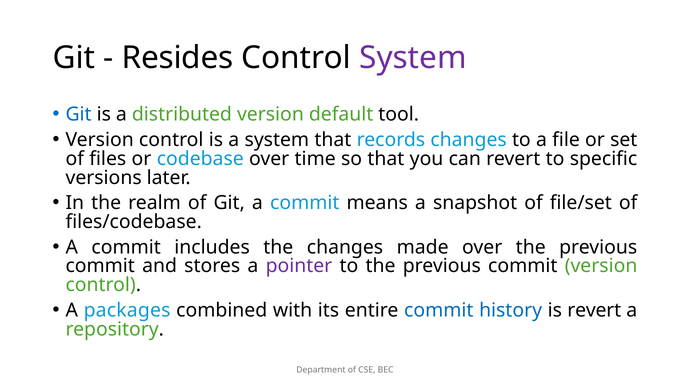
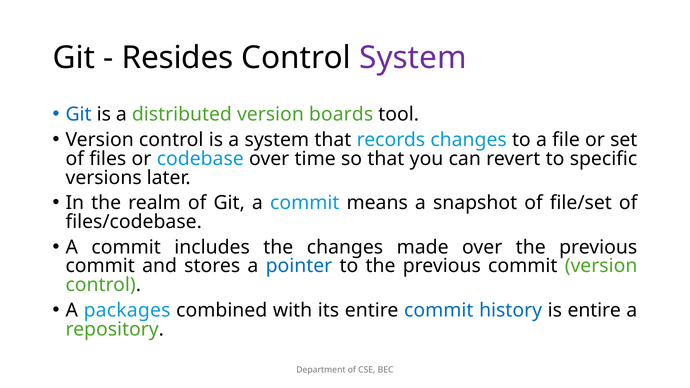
default: default -> boards (341, 115)
pointer colour: purple -> blue (299, 266)
is revert: revert -> entire (594, 310)
